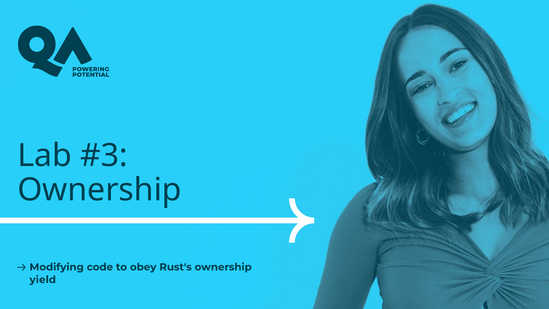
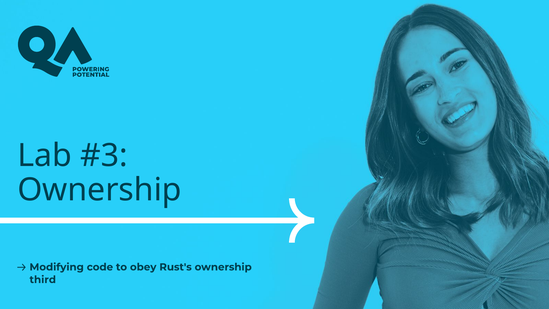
yield: yield -> third (43, 279)
